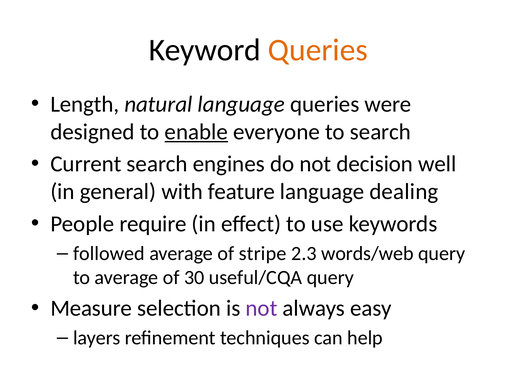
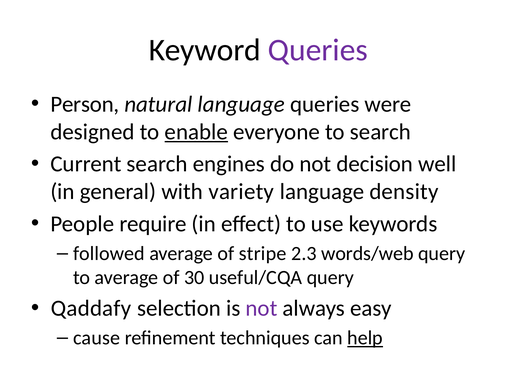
Queries colour: orange -> purple (318, 50)
Length: Length -> Person (85, 104)
feature: feature -> variety (241, 192)
dealing: dealing -> density (404, 192)
Measure: Measure -> Qaddafy (91, 308)
layers: layers -> cause (97, 338)
help underline: none -> present (365, 338)
